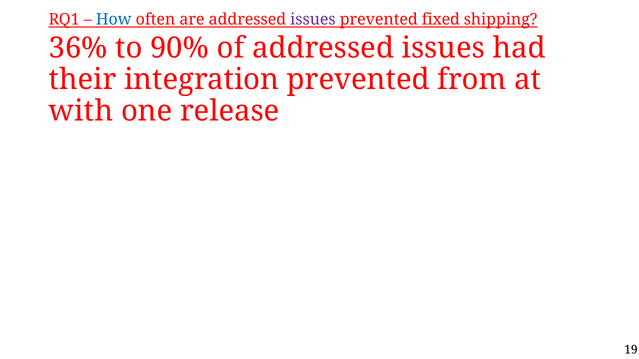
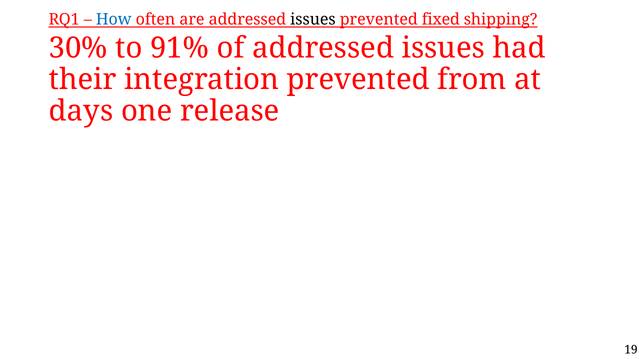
issues colour: purple -> black (313, 20)
36%: 36% -> 30% (78, 48)
90%: 90% -> 91% (180, 48)
with: with -> days (81, 111)
